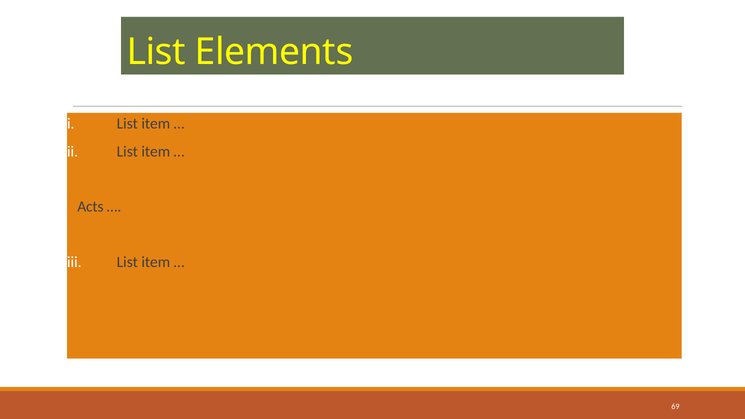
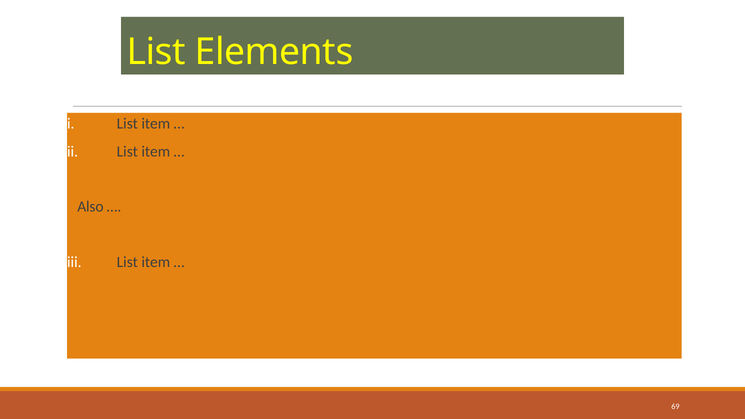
Acts: Acts -> Also (90, 207)
